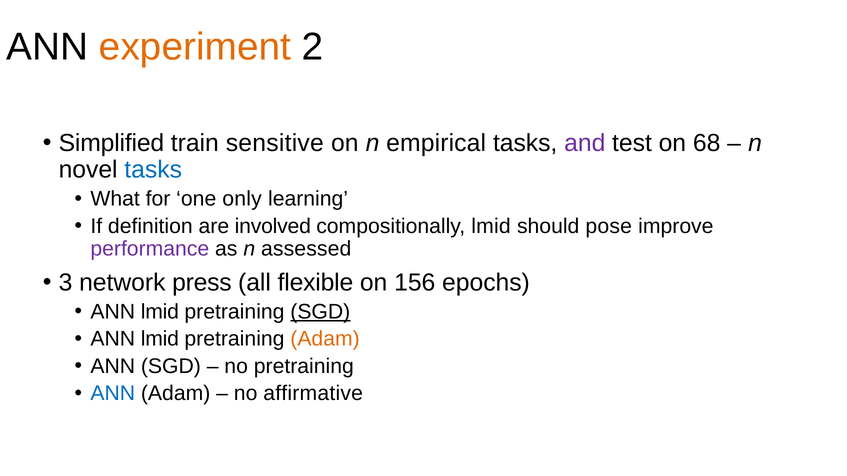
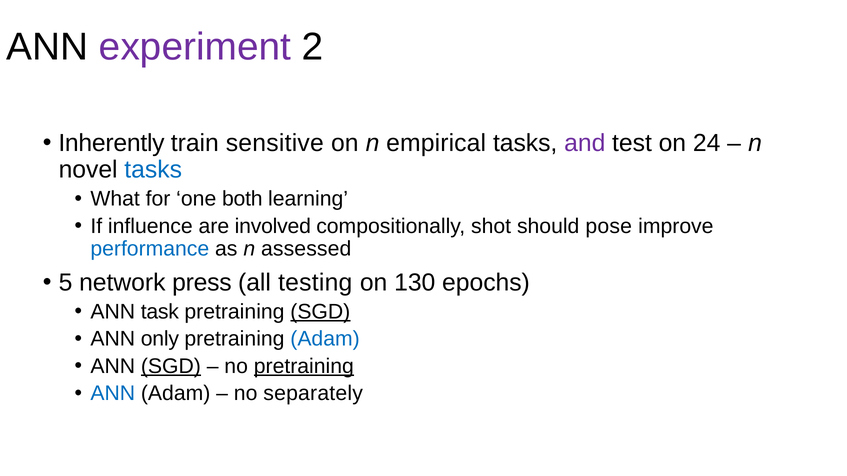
experiment colour: orange -> purple (195, 47)
Simplified: Simplified -> Inherently (111, 143)
68: 68 -> 24 (707, 143)
only: only -> both (242, 199)
definition: definition -> influence (150, 226)
compositionally lmid: lmid -> shot (491, 226)
performance colour: purple -> blue (150, 249)
3: 3 -> 5 (66, 283)
flexible: flexible -> testing (315, 283)
156: 156 -> 130 (415, 283)
lmid: lmid -> task (160, 312)
lmid: lmid -> only (160, 339)
Adam colour: orange -> blue (325, 339)
SGD underline: none -> present (171, 367)
pretraining underline: none -> present (304, 367)
affirmative: affirmative -> separately (313, 394)
